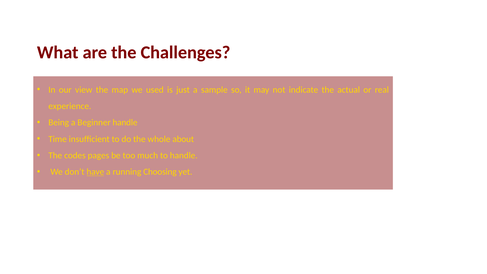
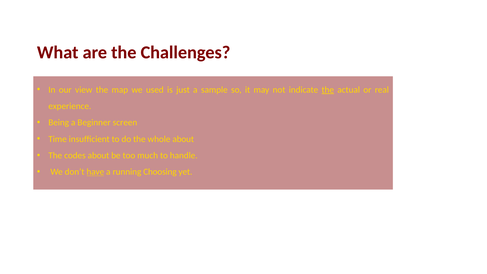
the underline: none -> present (328, 90)
Beginner handle: handle -> screen (125, 123)
codes pages: pages -> about (99, 155)
